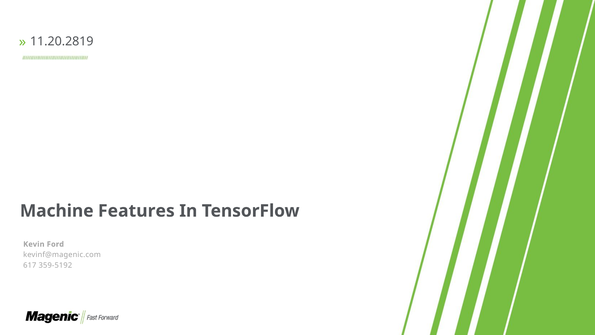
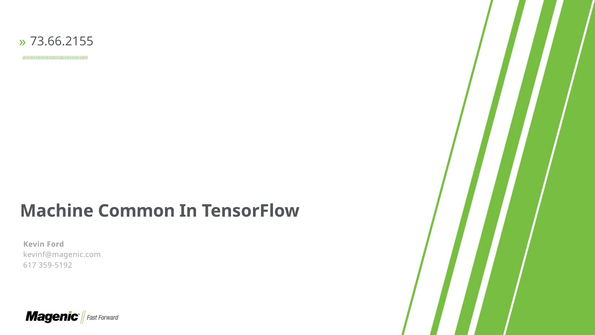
11.20.2819: 11.20.2819 -> 73.66.2155 (62, 41)
Features: Features -> Common (136, 211)
